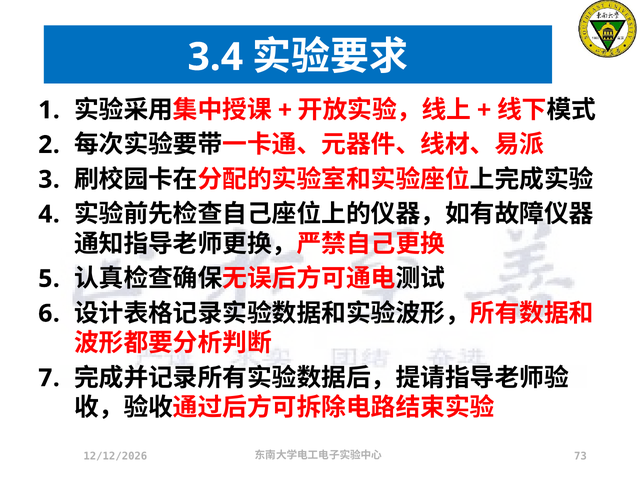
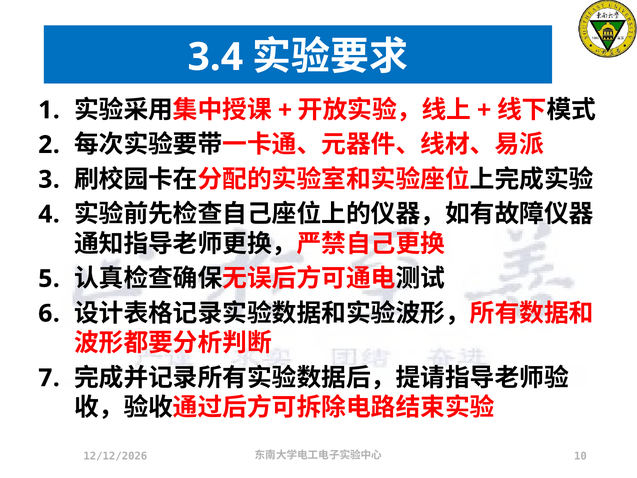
73: 73 -> 10 (580, 456)
